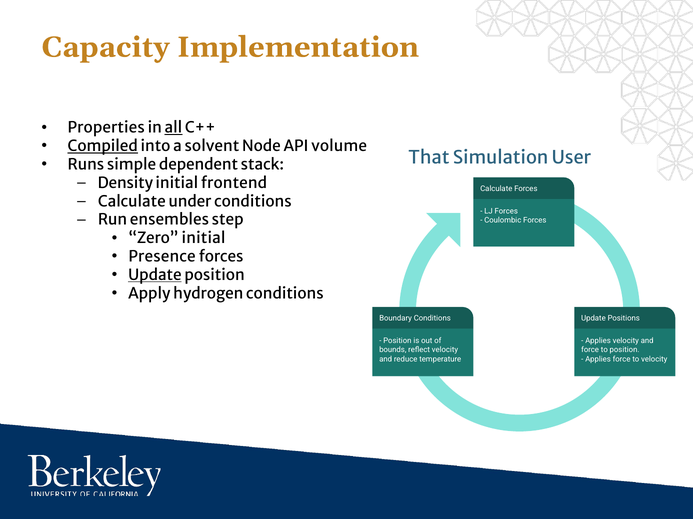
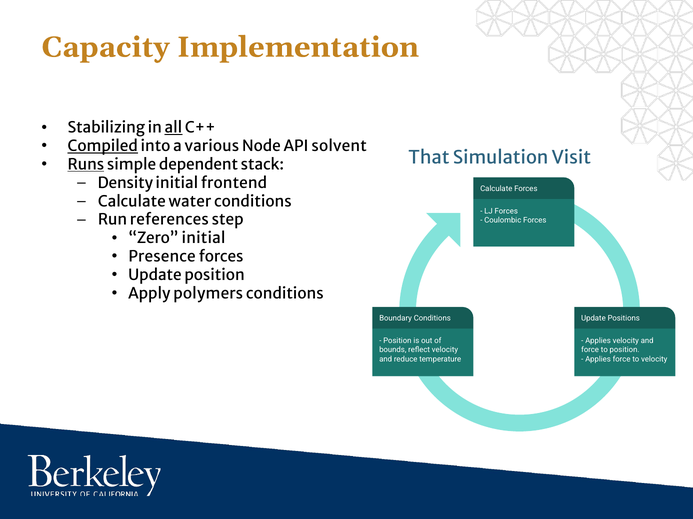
Properties: Properties -> Stabilizing (106, 128)
solvent: solvent -> various (212, 146)
volume: volume -> solvent (339, 146)
User: User -> Visit (571, 158)
Runs underline: none -> present (86, 165)
under: under -> water (190, 202)
ensembles: ensembles -> references (169, 220)
Update underline: present -> none (155, 276)
hydrogen: hydrogen -> polymers (208, 294)
